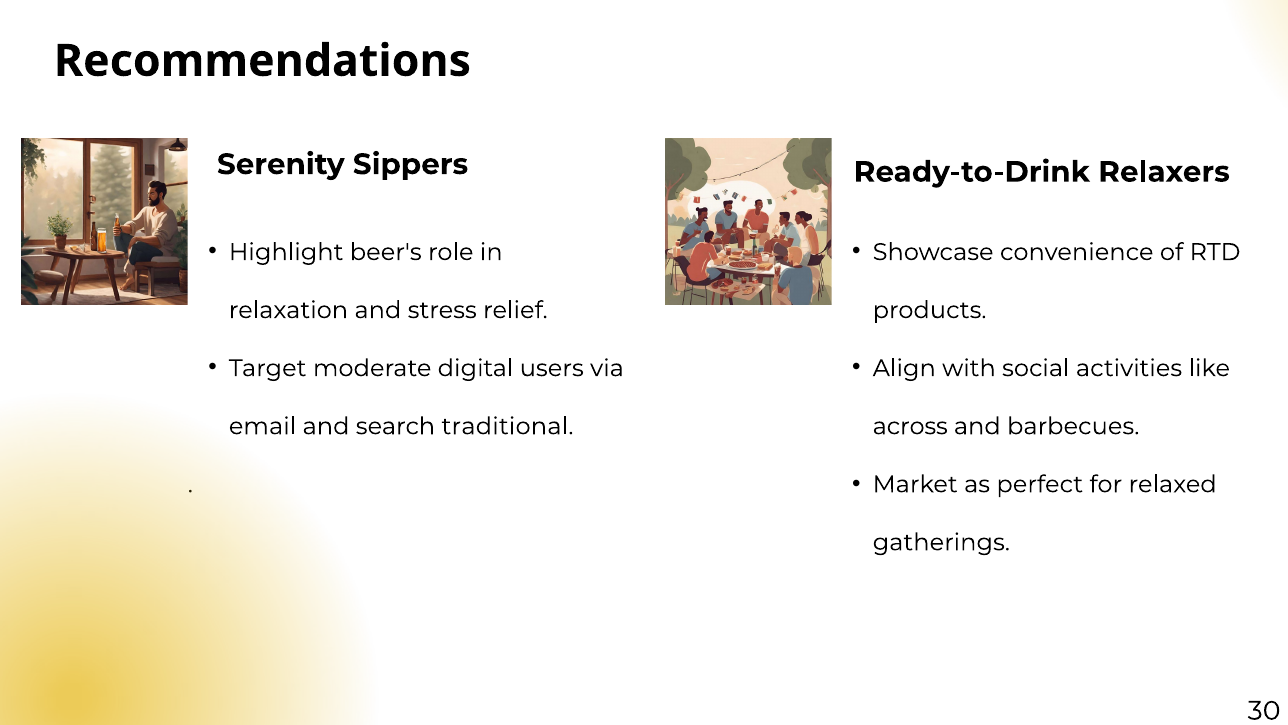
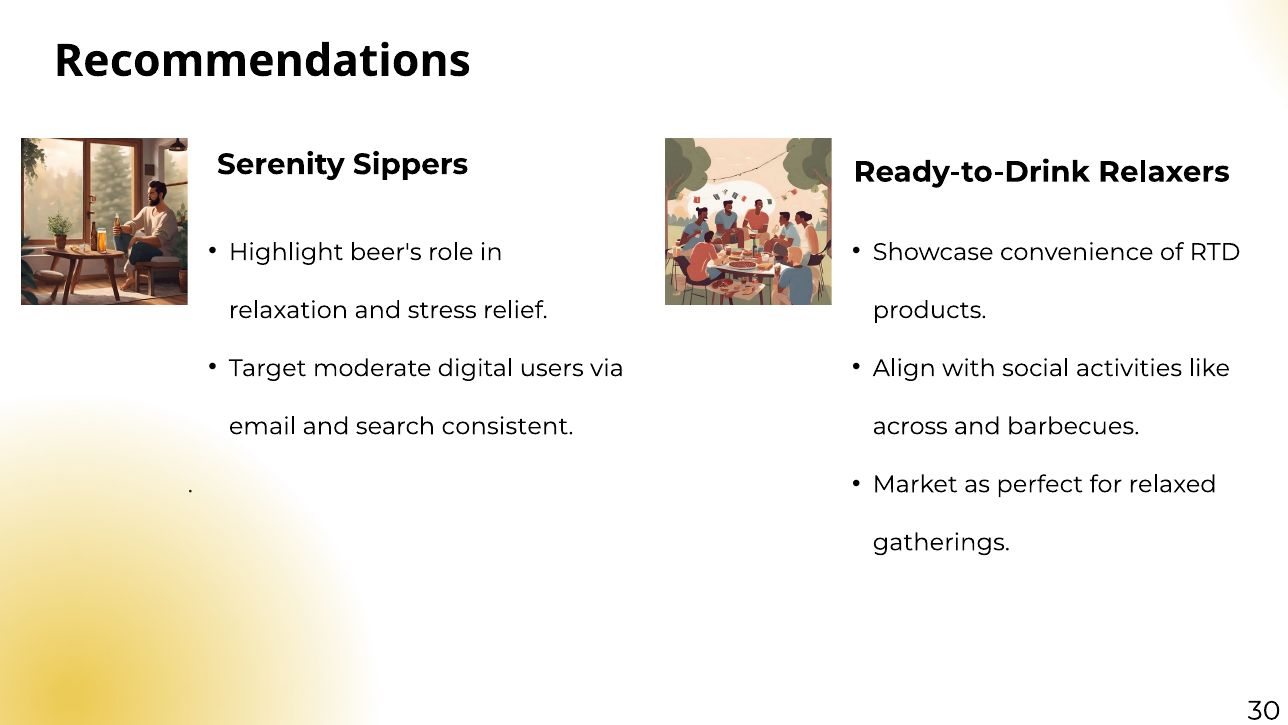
traditional: traditional -> consistent (508, 426)
